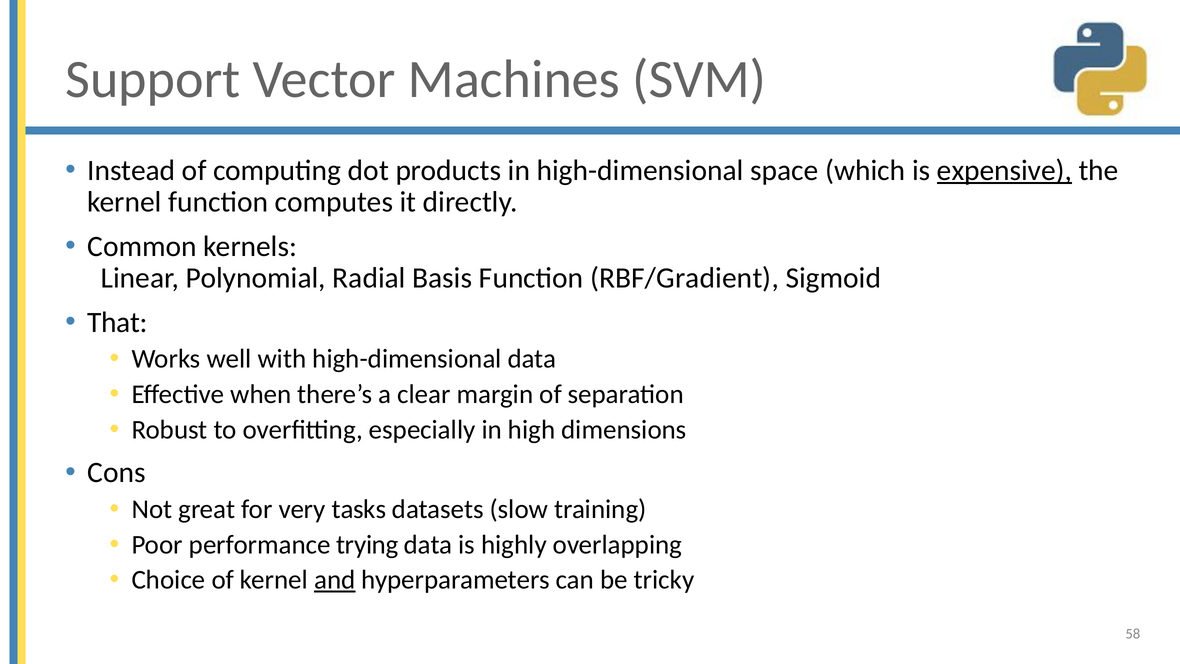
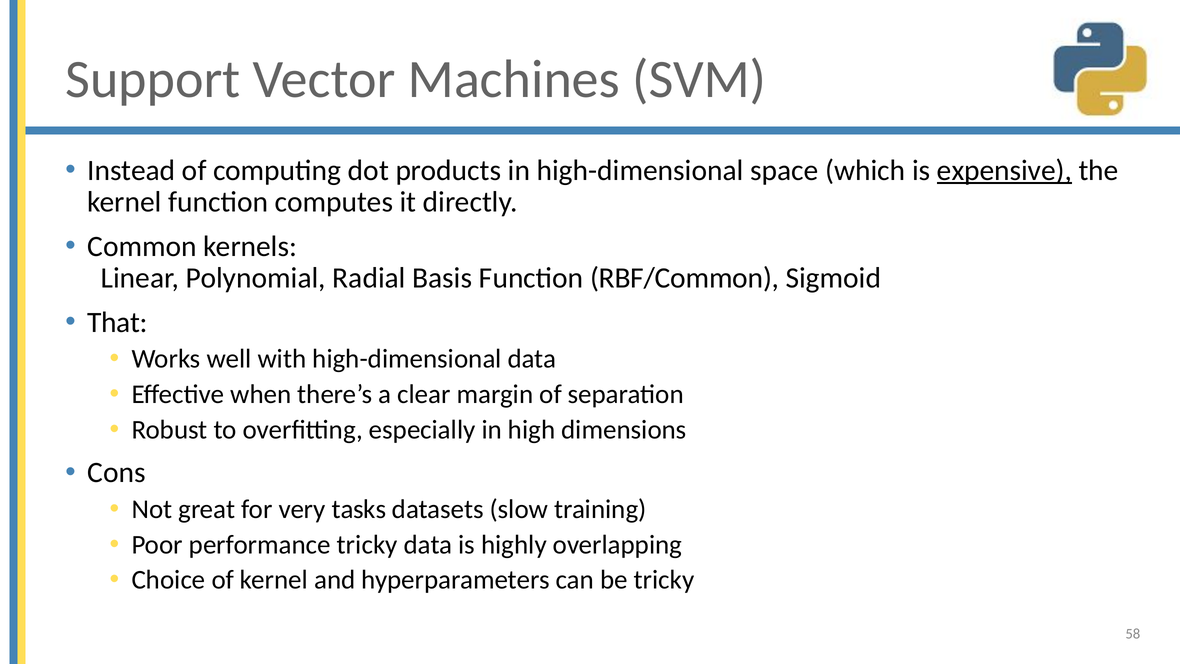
RBF/Gradient: RBF/Gradient -> RBF/Common (685, 278)
performance trying: trying -> tricky (367, 544)
and underline: present -> none (335, 580)
